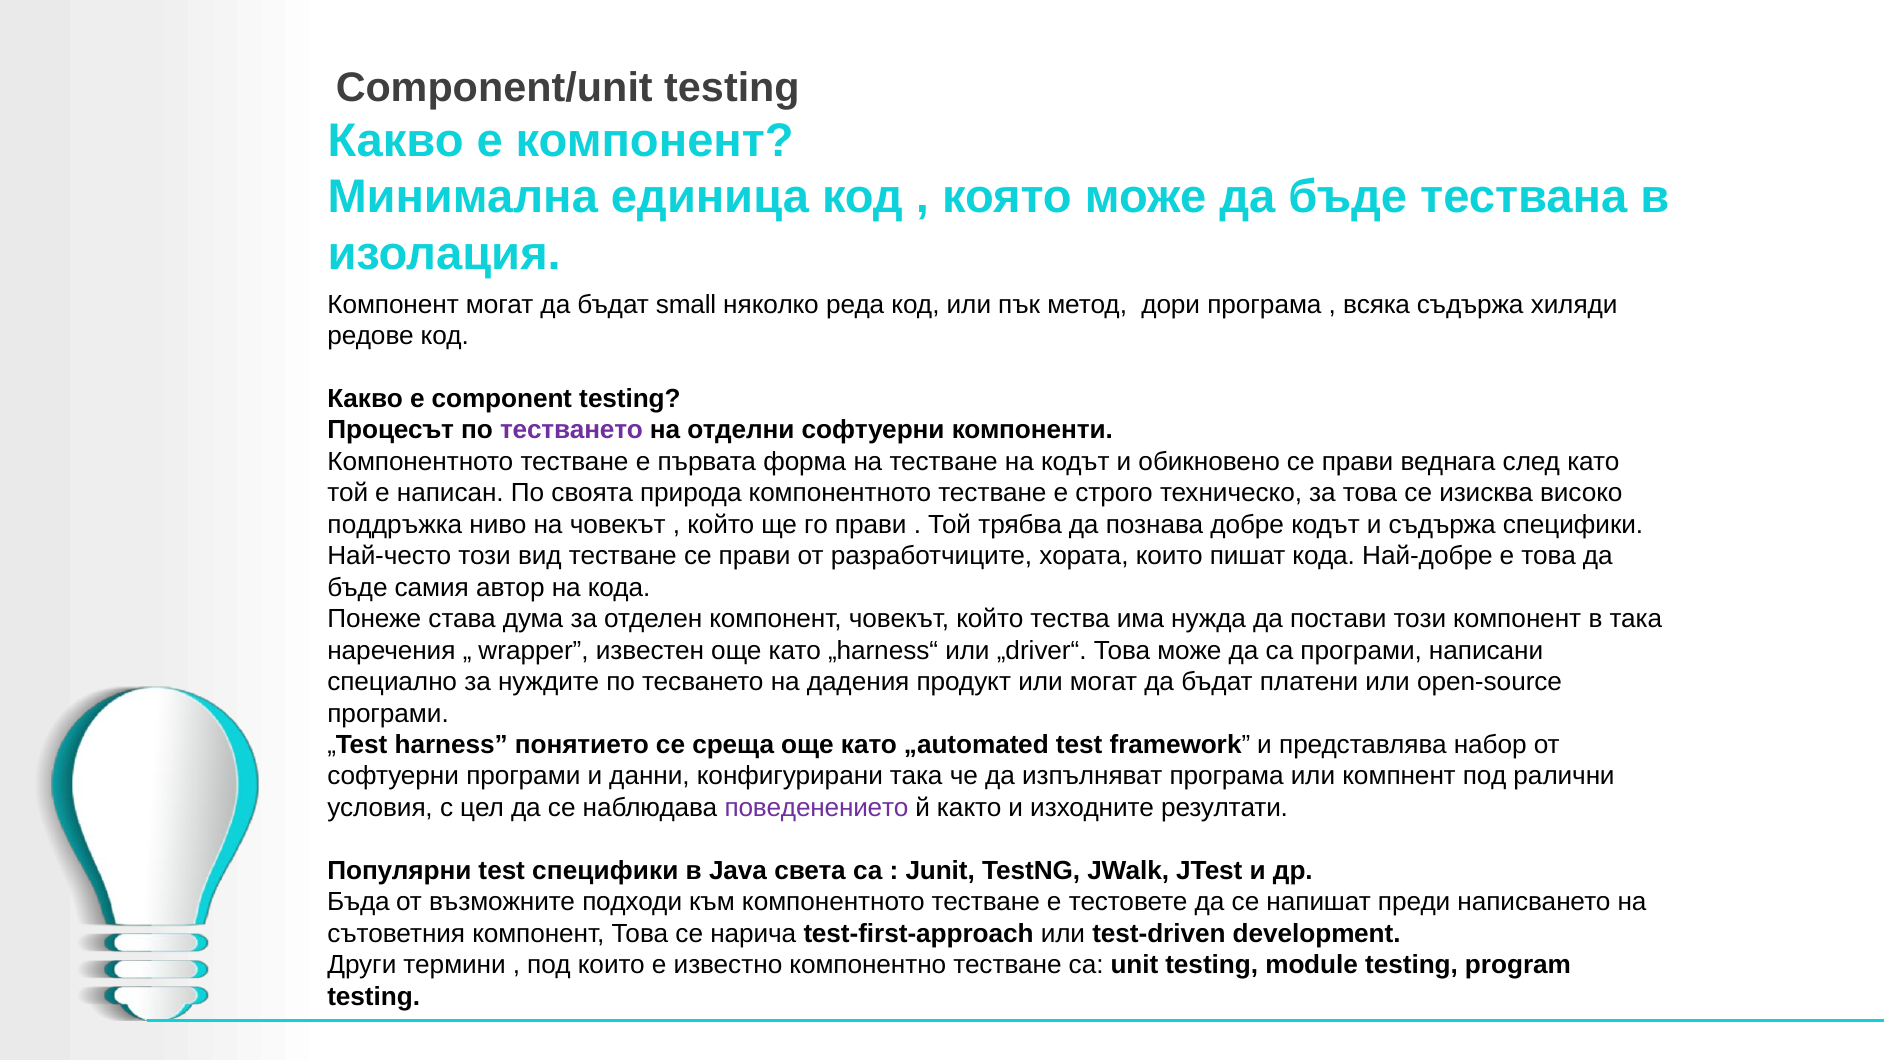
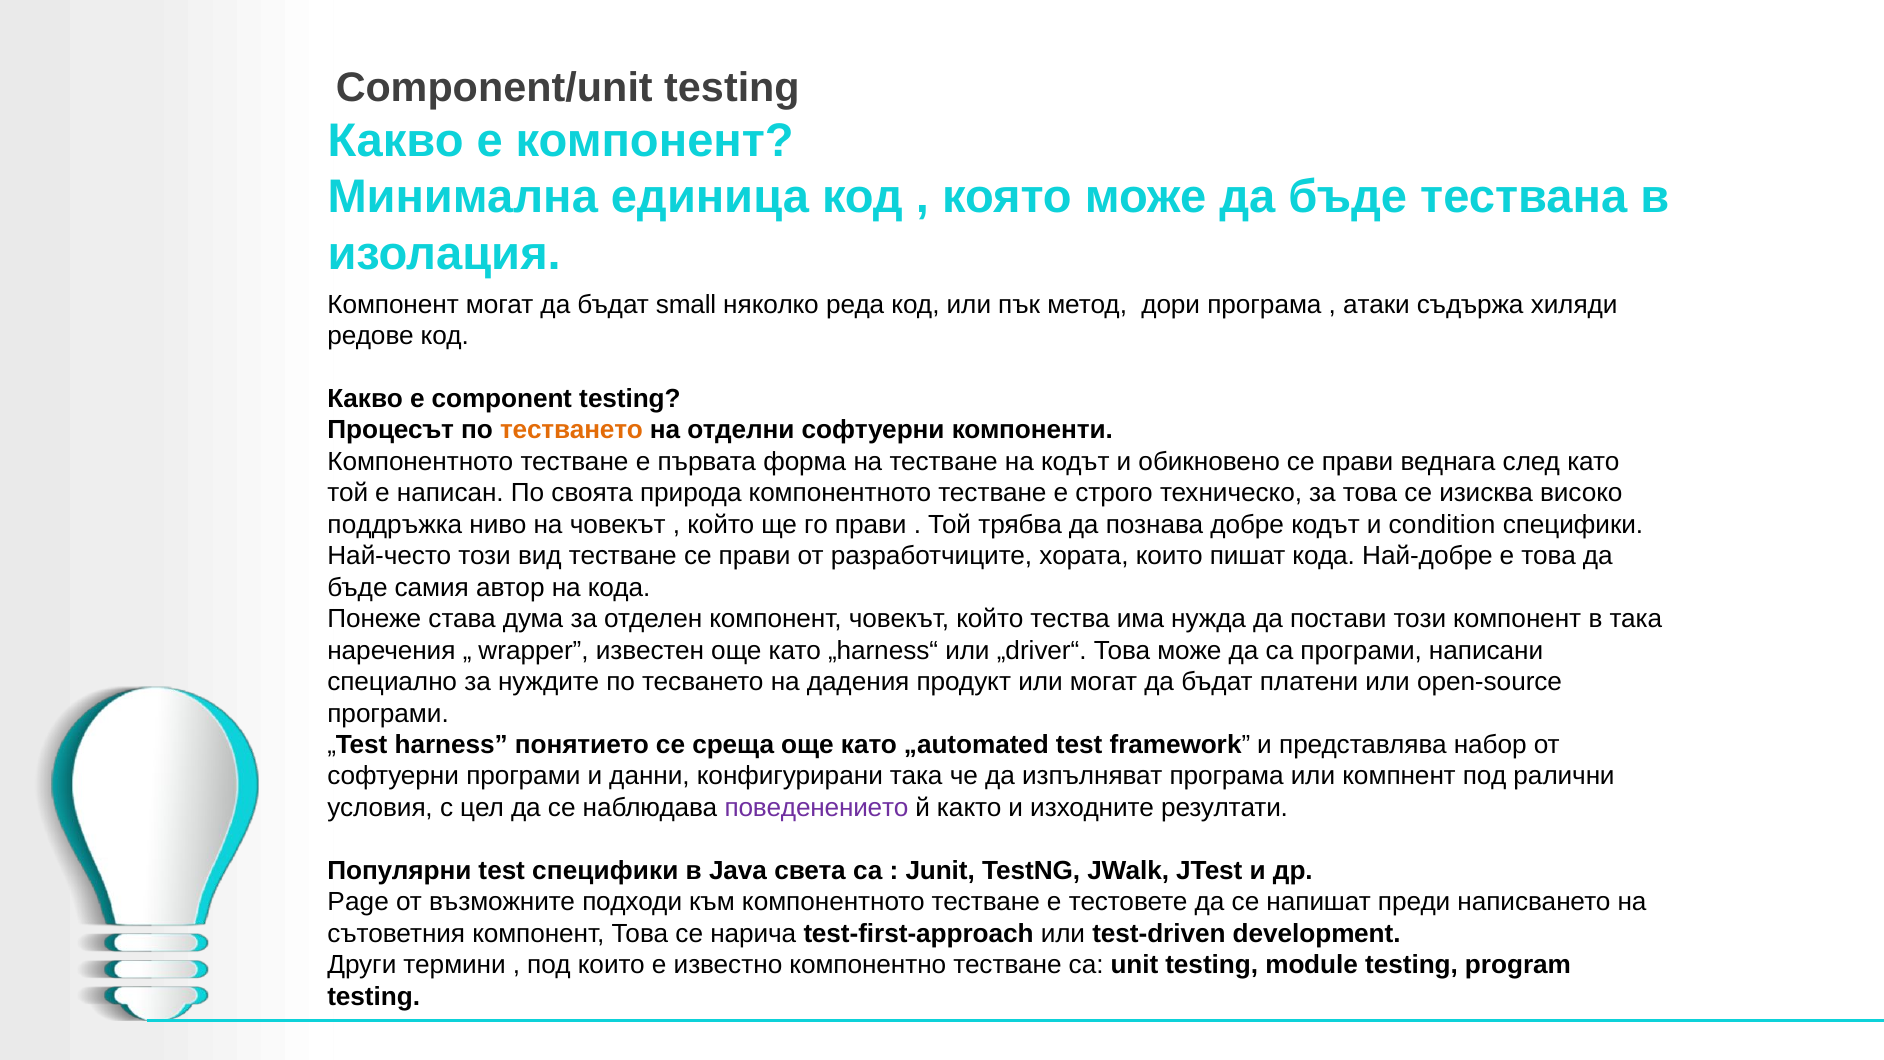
всяка: всяка -> атаки (1376, 304)
тестването colour: purple -> orange (572, 430)
и съдържа: съдържа -> condition (1442, 525)
Бъда: Бъда -> Page (358, 902)
